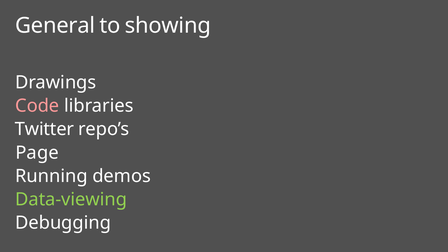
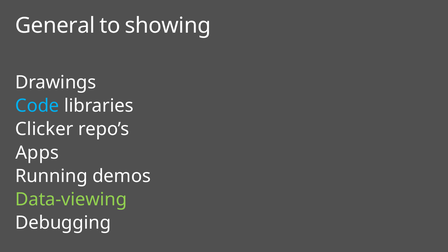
Code colour: pink -> light blue (37, 106)
Twitter: Twitter -> Clicker (44, 129)
Page: Page -> Apps (37, 153)
